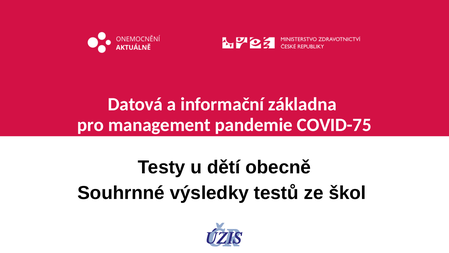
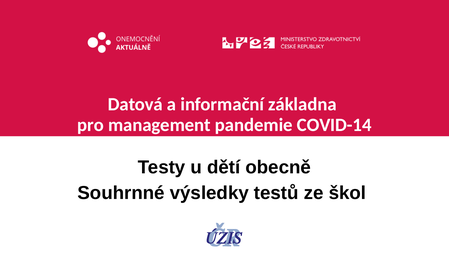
COVID-75: COVID-75 -> COVID-14 (334, 125)
